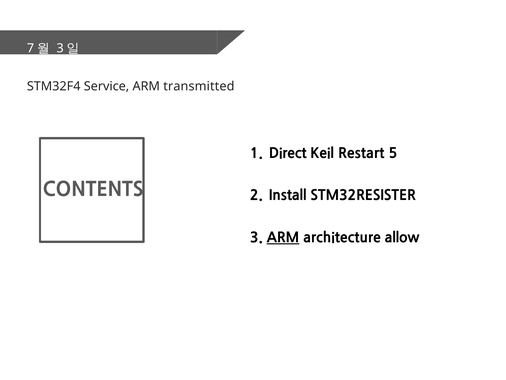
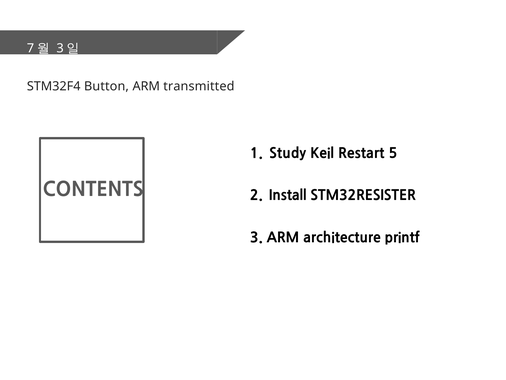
Service: Service -> Button (106, 86)
Direct: Direct -> Study (288, 153)
ARM underline: present -> none (283, 238)
allow: allow -> printf (402, 238)
